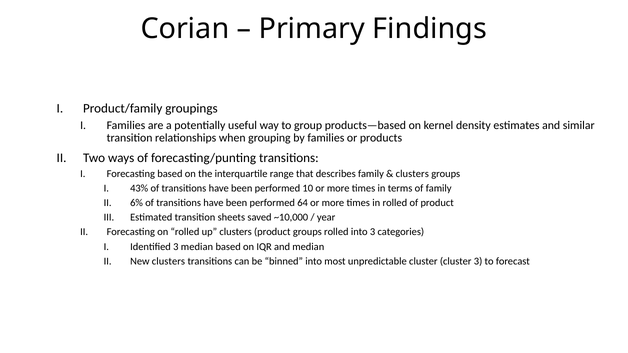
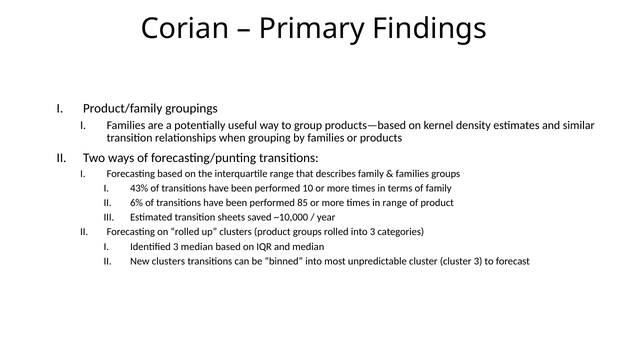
clusters: clusters -> families (412, 174)
64: 64 -> 85 (303, 203)
in rolled: rolled -> range (395, 203)
